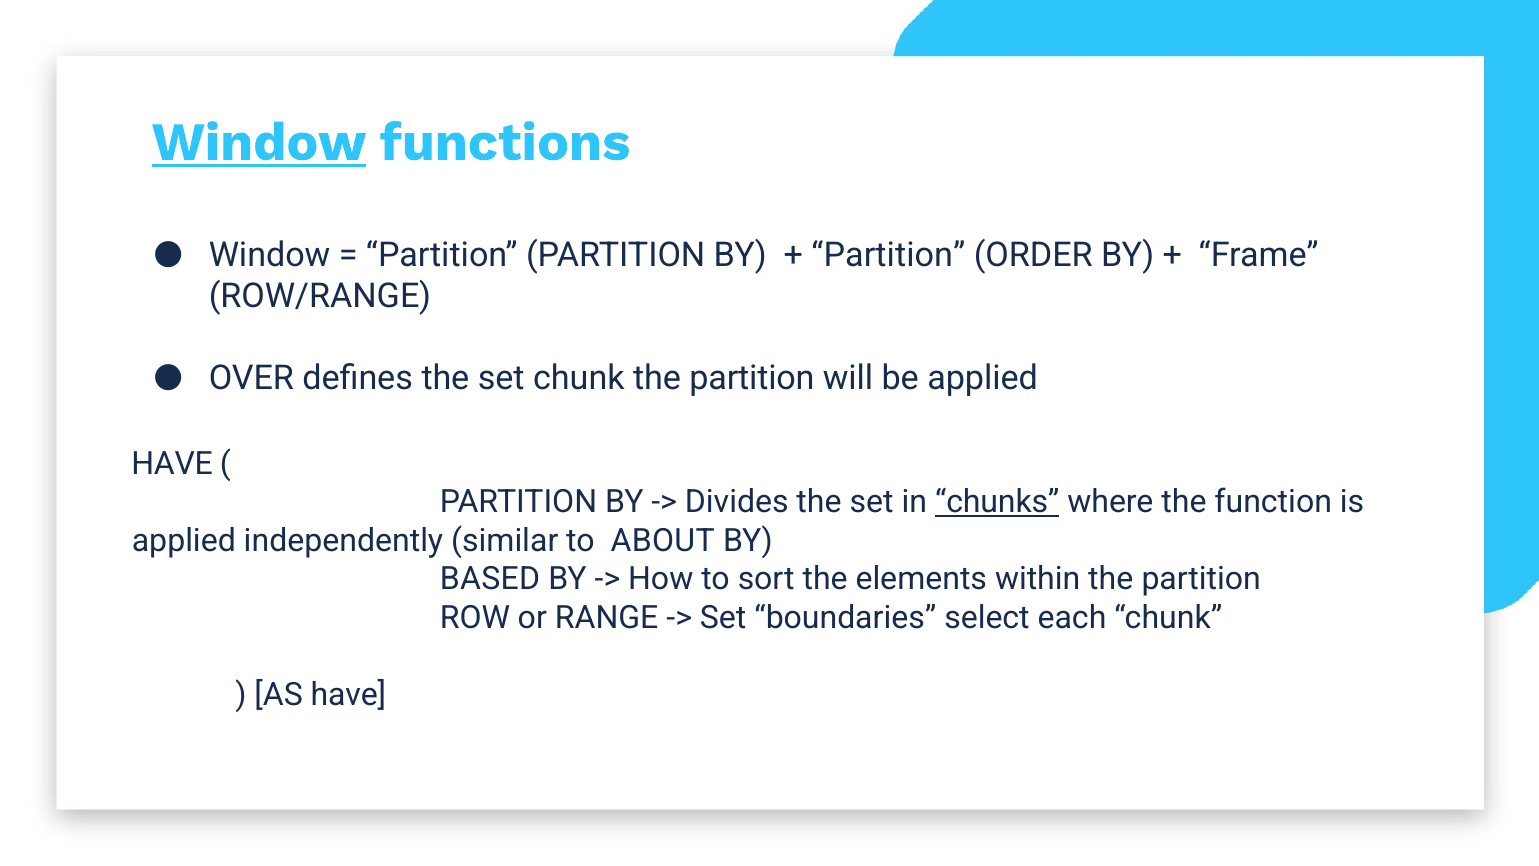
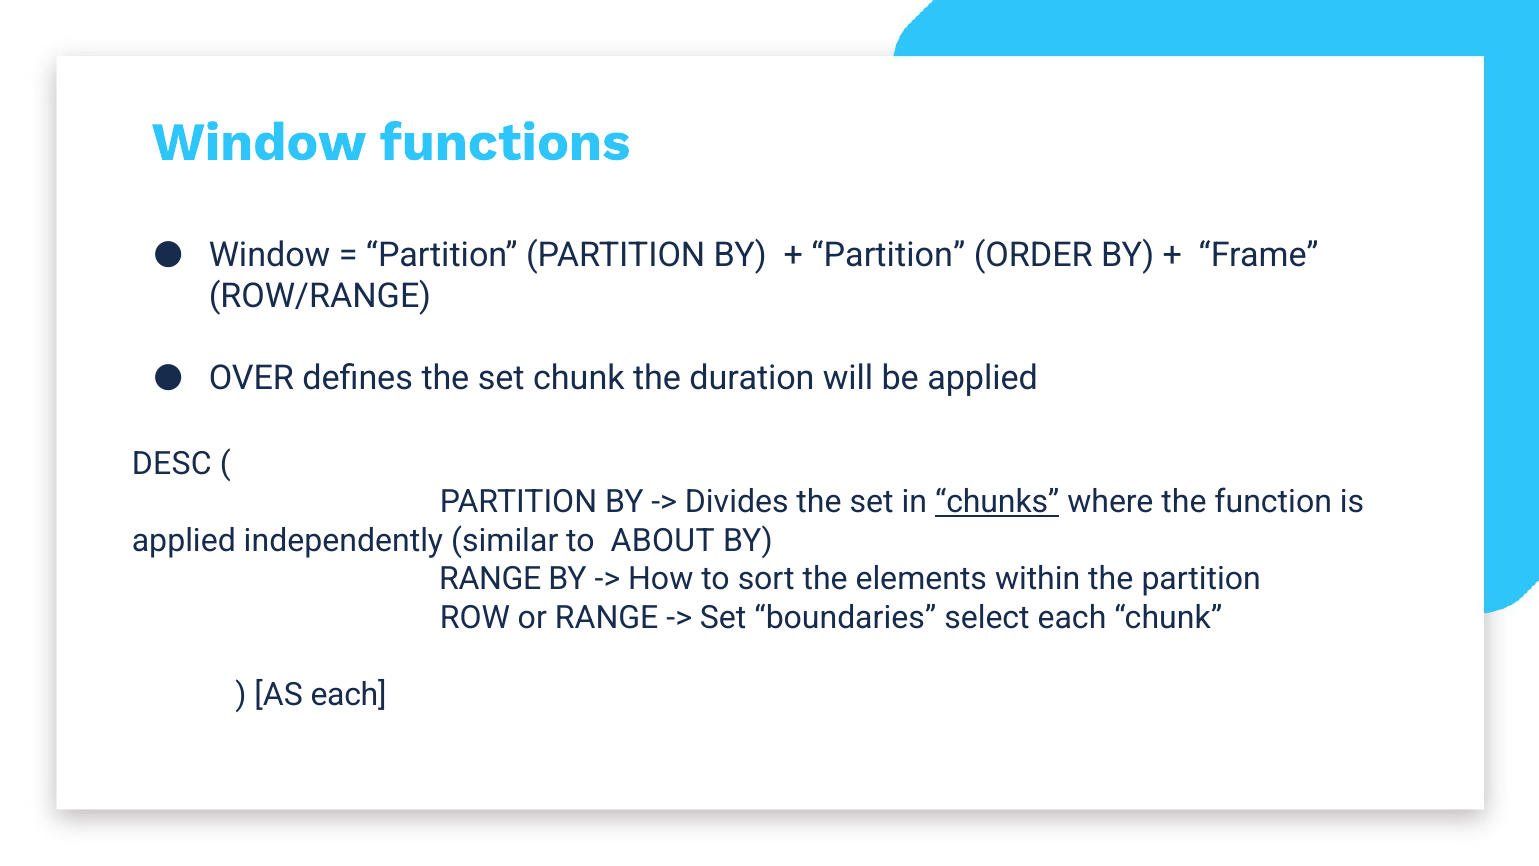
Window underline: present -> none (259, 142)
partition: partition -> duration (752, 378)
HAVE: HAVE -> DESC (172, 464)
BASED: BASED -> RANGE (490, 579)
AS have: have -> each (349, 694)
